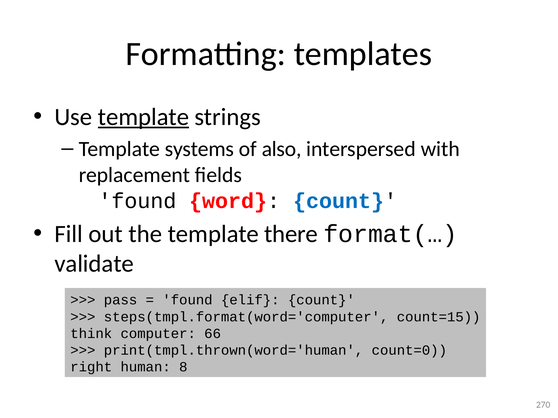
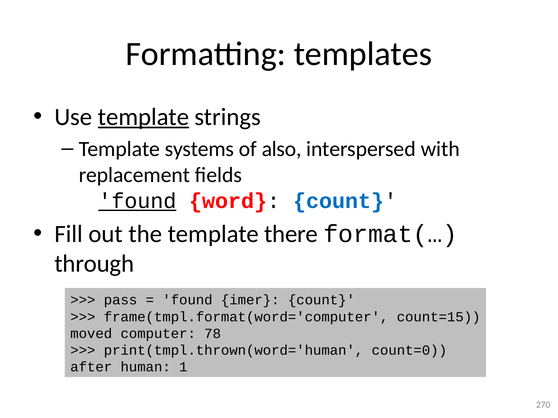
found underline: none -> present (137, 201)
validate: validate -> through (94, 264)
elif: elif -> imer (250, 300)
steps(tmpl.format(word='computer: steps(tmpl.format(word='computer -> frame(tmpl.format(word='computer (246, 317)
think: think -> moved (91, 334)
66: 66 -> 78 (213, 334)
right: right -> after (91, 367)
8: 8 -> 1 (183, 367)
